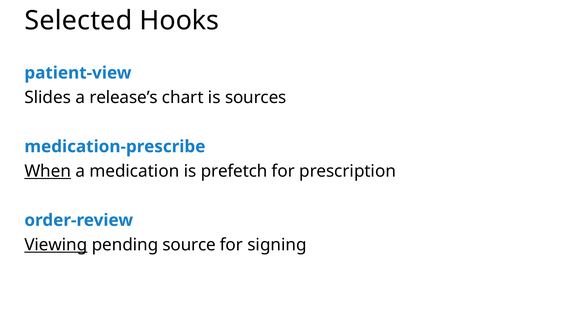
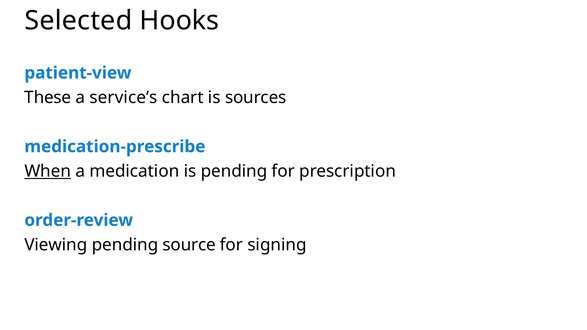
Slides: Slides -> These (48, 98)
release’s: release’s -> service’s (123, 98)
is prefetch: prefetch -> pending (234, 171)
Viewing underline: present -> none (56, 245)
